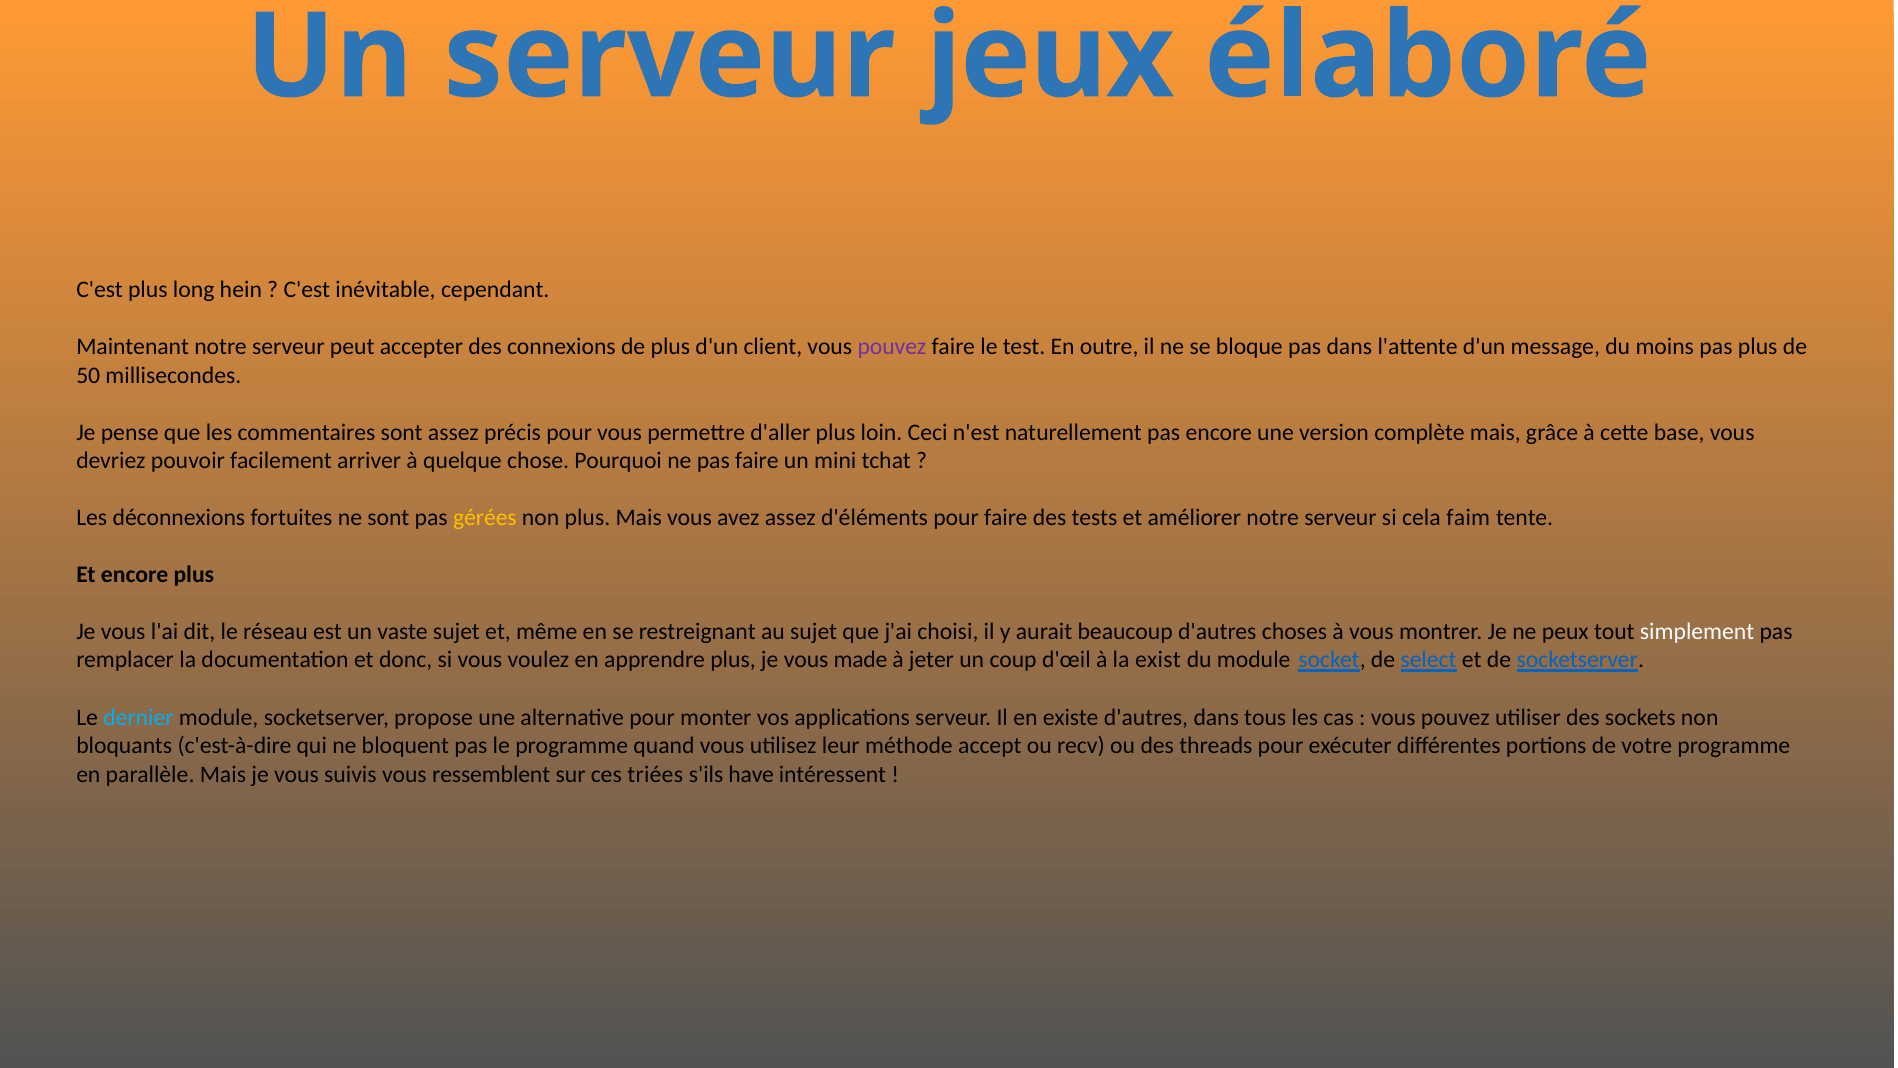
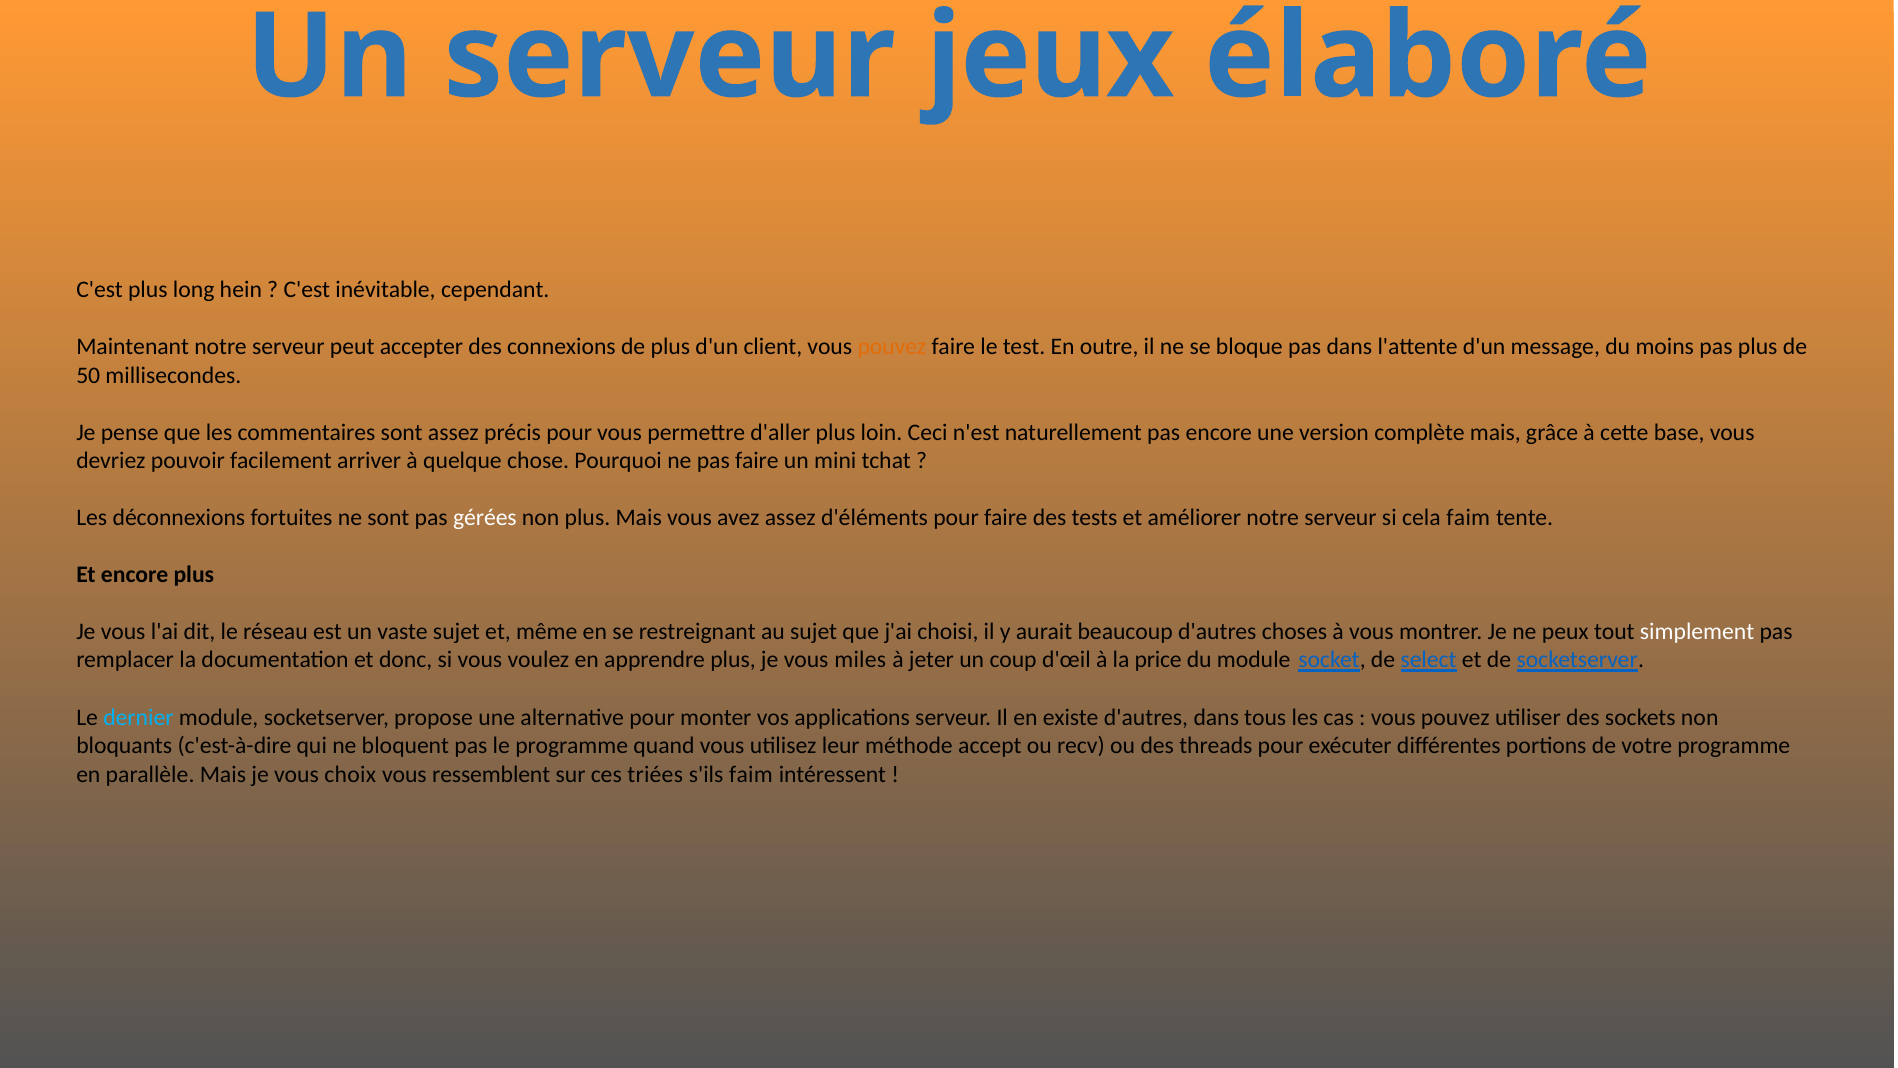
pouvez colour: purple -> orange (892, 347)
gérées colour: yellow -> white (485, 518)
made: made -> miles (860, 660)
exist: exist -> price (1158, 660)
suivis: suivis -> choix (350, 774)
s'ils have: have -> faim (751, 774)
